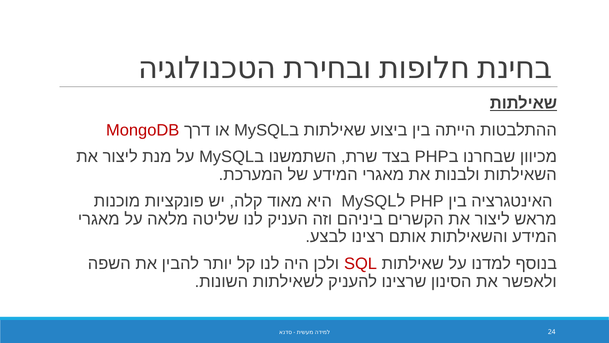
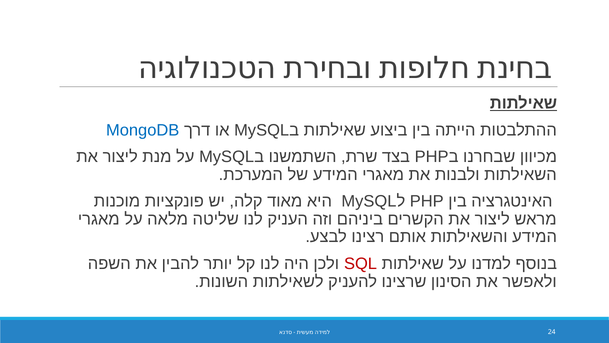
MongoDB colour: red -> blue (143, 130)
